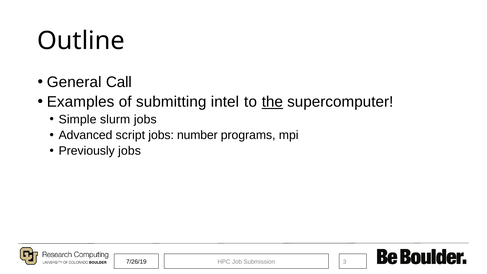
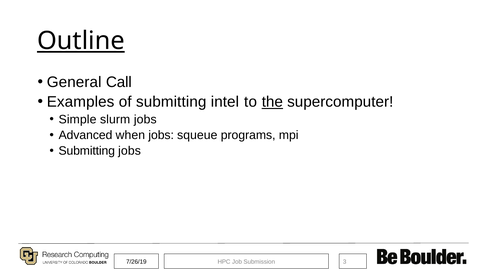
Outline underline: none -> present (81, 41)
script: script -> when (130, 135)
number: number -> squeue (197, 135)
Previously: Previously -> Submitting (87, 151)
